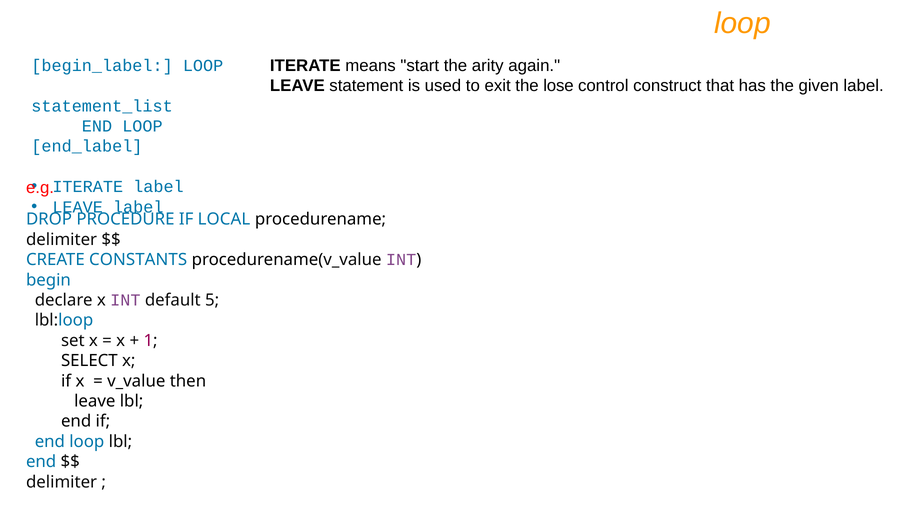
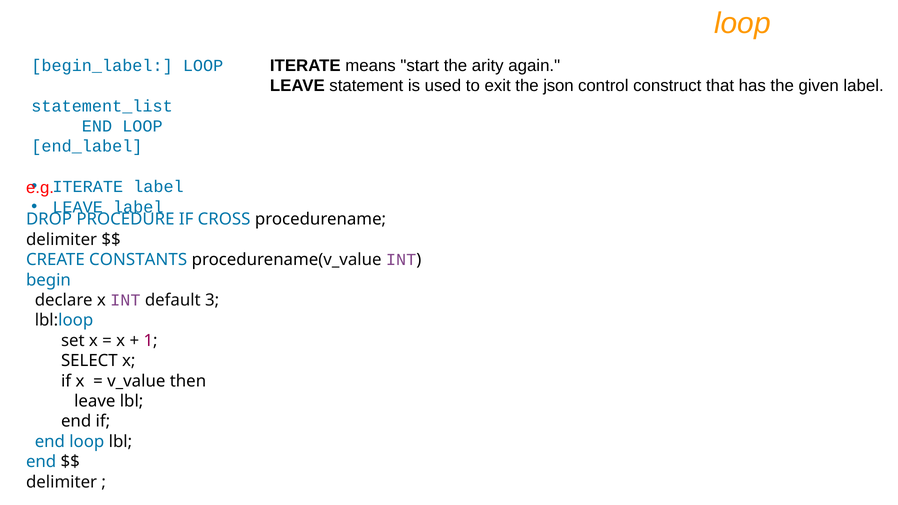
lose: lose -> json (558, 86)
LOCAL: LOCAL -> CROSS (224, 219)
5: 5 -> 3 (212, 300)
